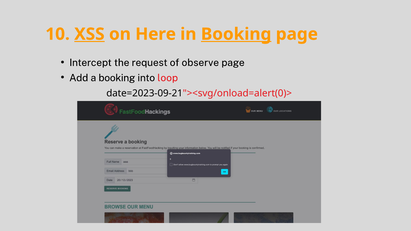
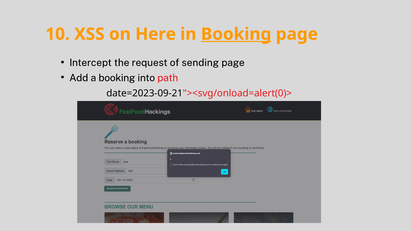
XSS underline: present -> none (89, 34)
observe: observe -> sending (200, 63)
loop: loop -> path (168, 78)
